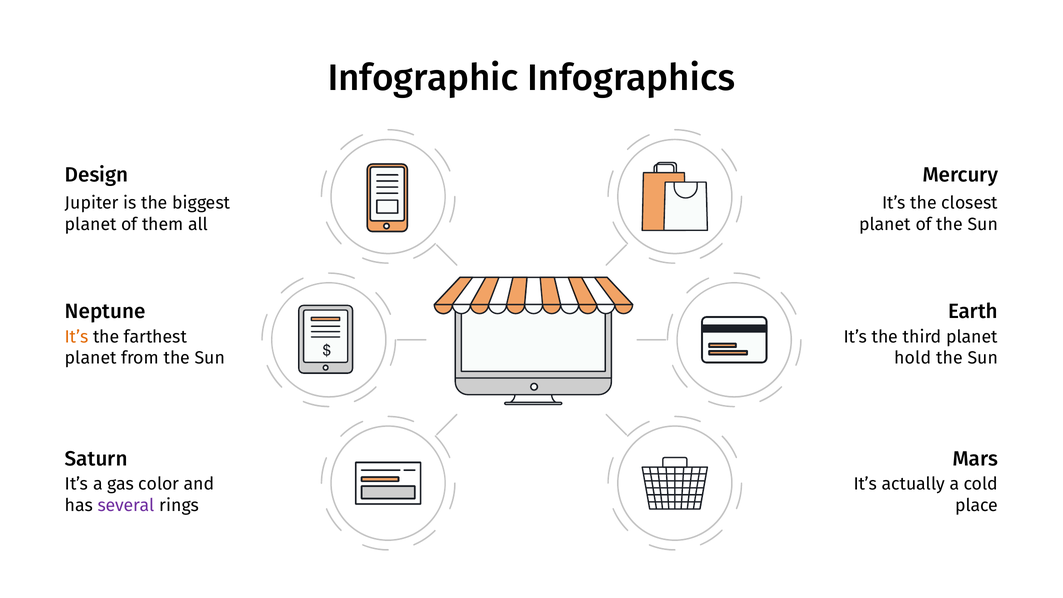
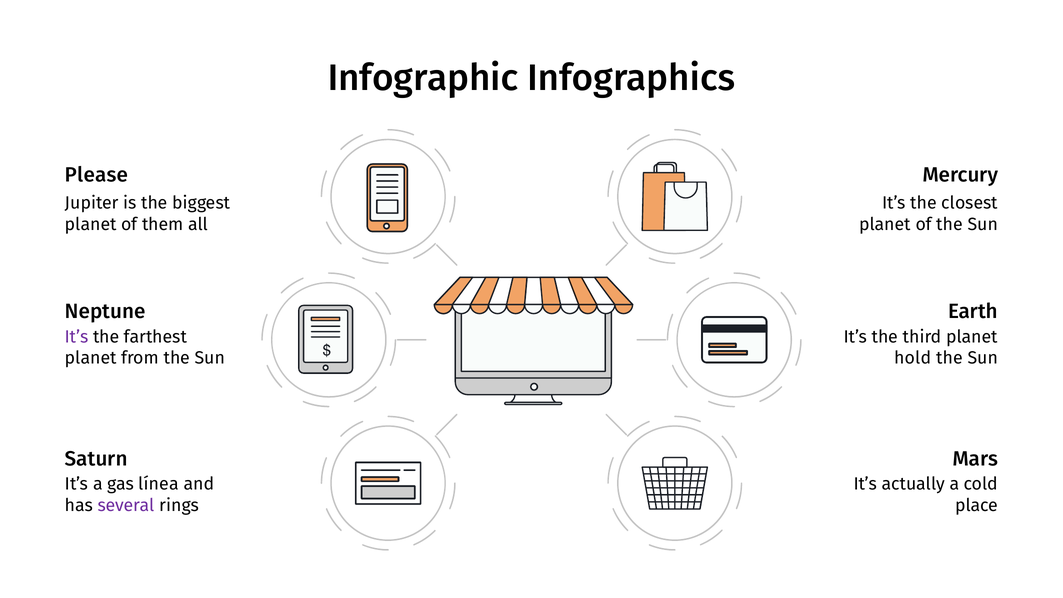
Design: Design -> Please (96, 175)
It’s colour: orange -> purple (77, 337)
color: color -> línea (159, 484)
